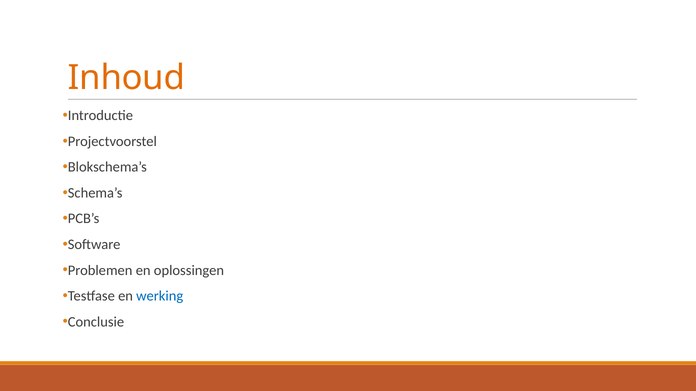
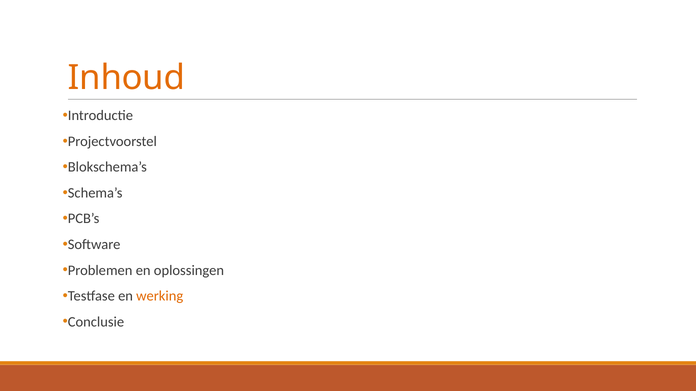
werking colour: blue -> orange (160, 296)
